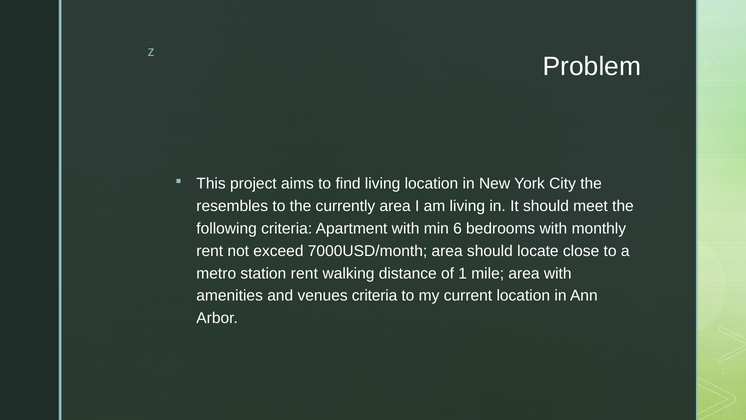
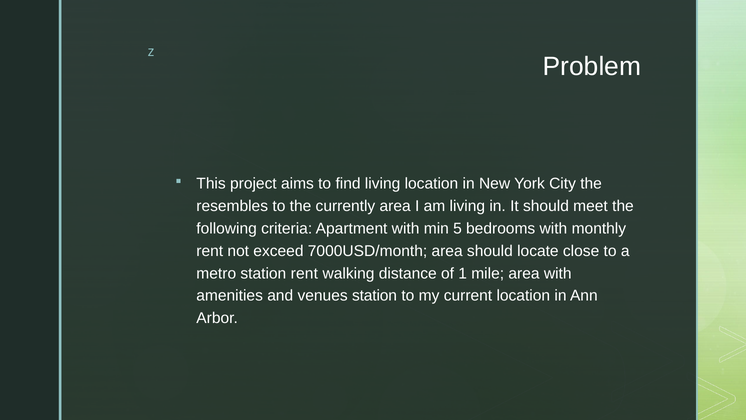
6: 6 -> 5 (457, 228)
venues criteria: criteria -> station (375, 296)
